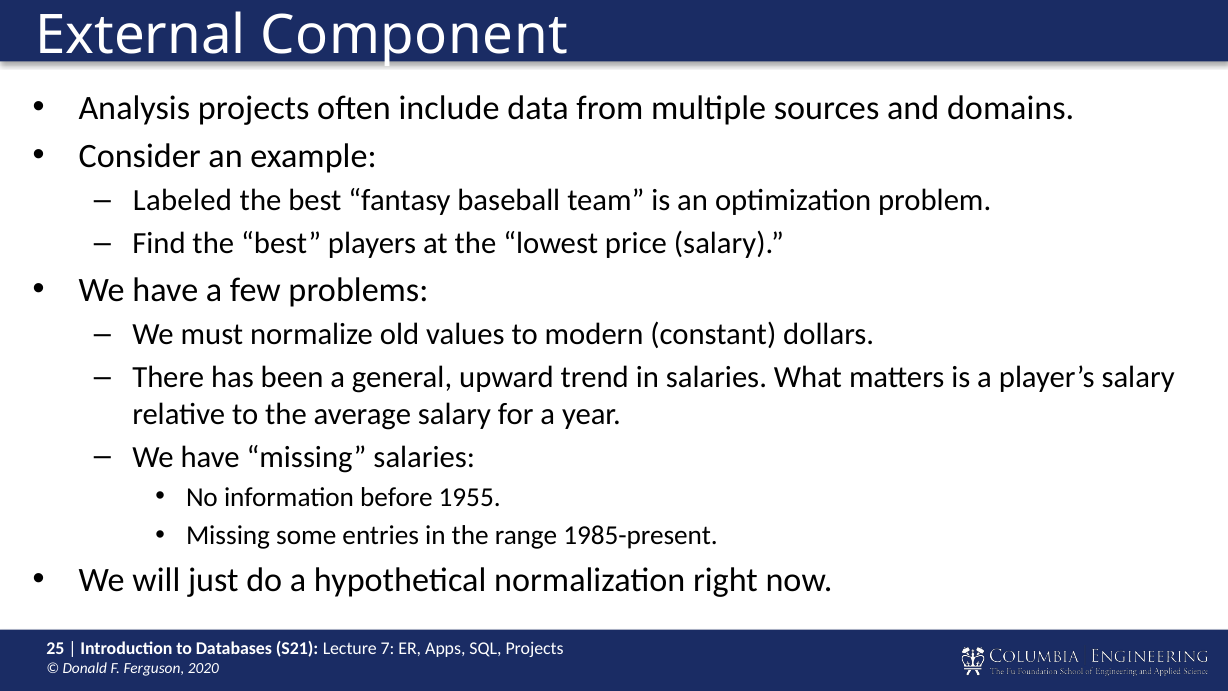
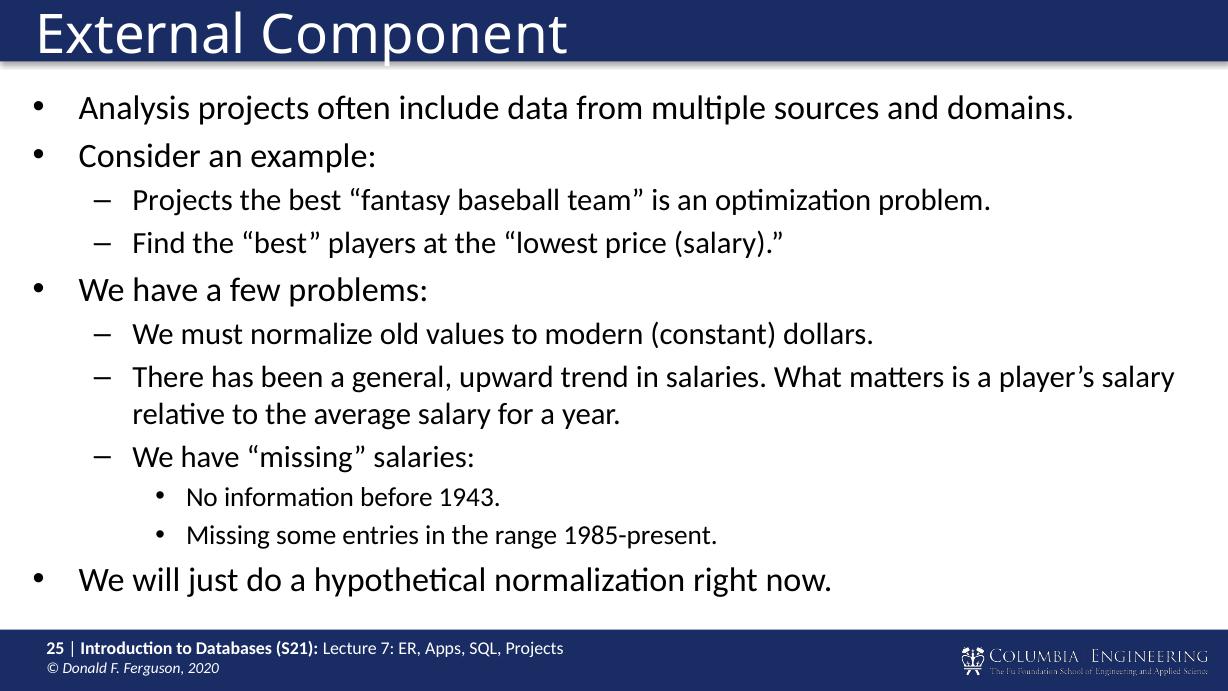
Labeled: Labeled -> Projects (183, 201)
1955: 1955 -> 1943 (470, 497)
